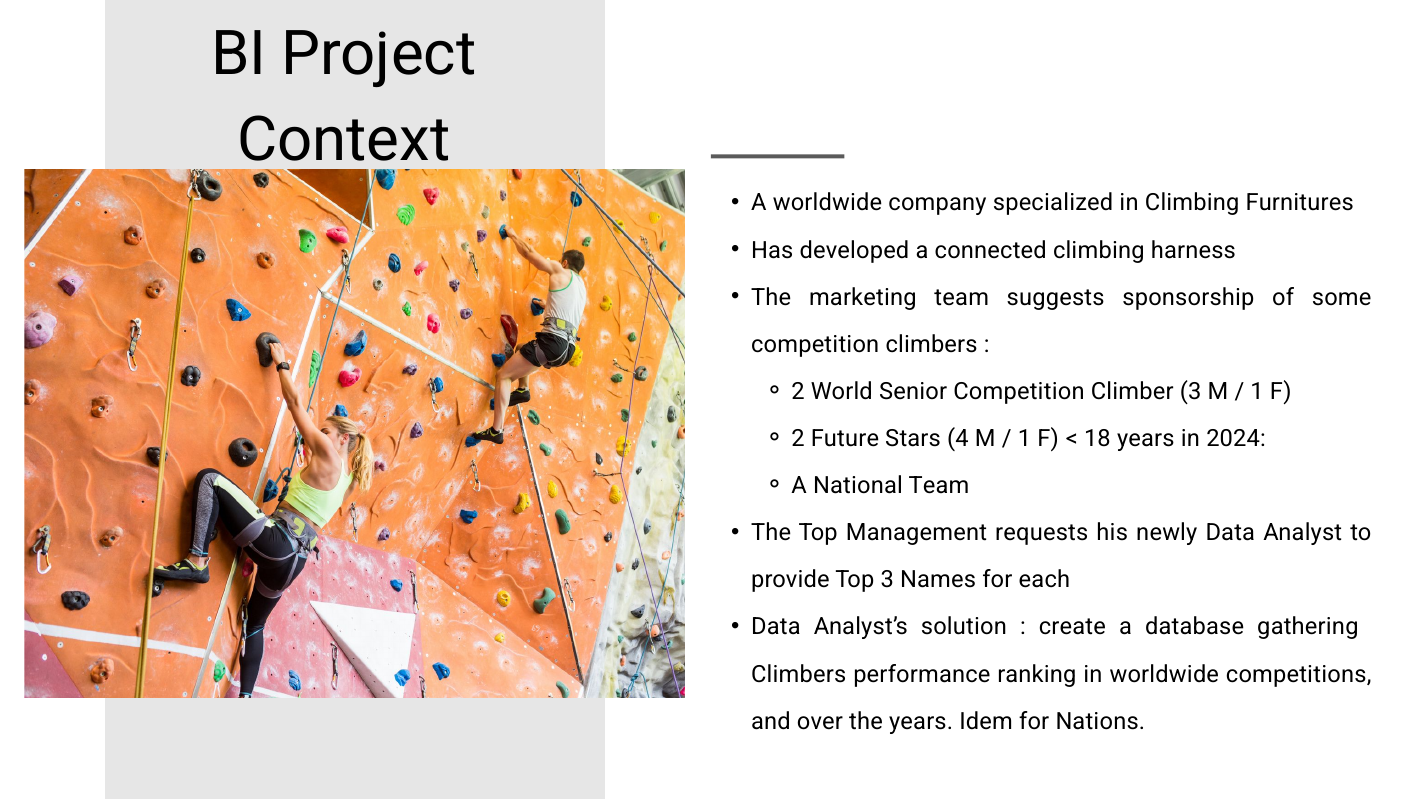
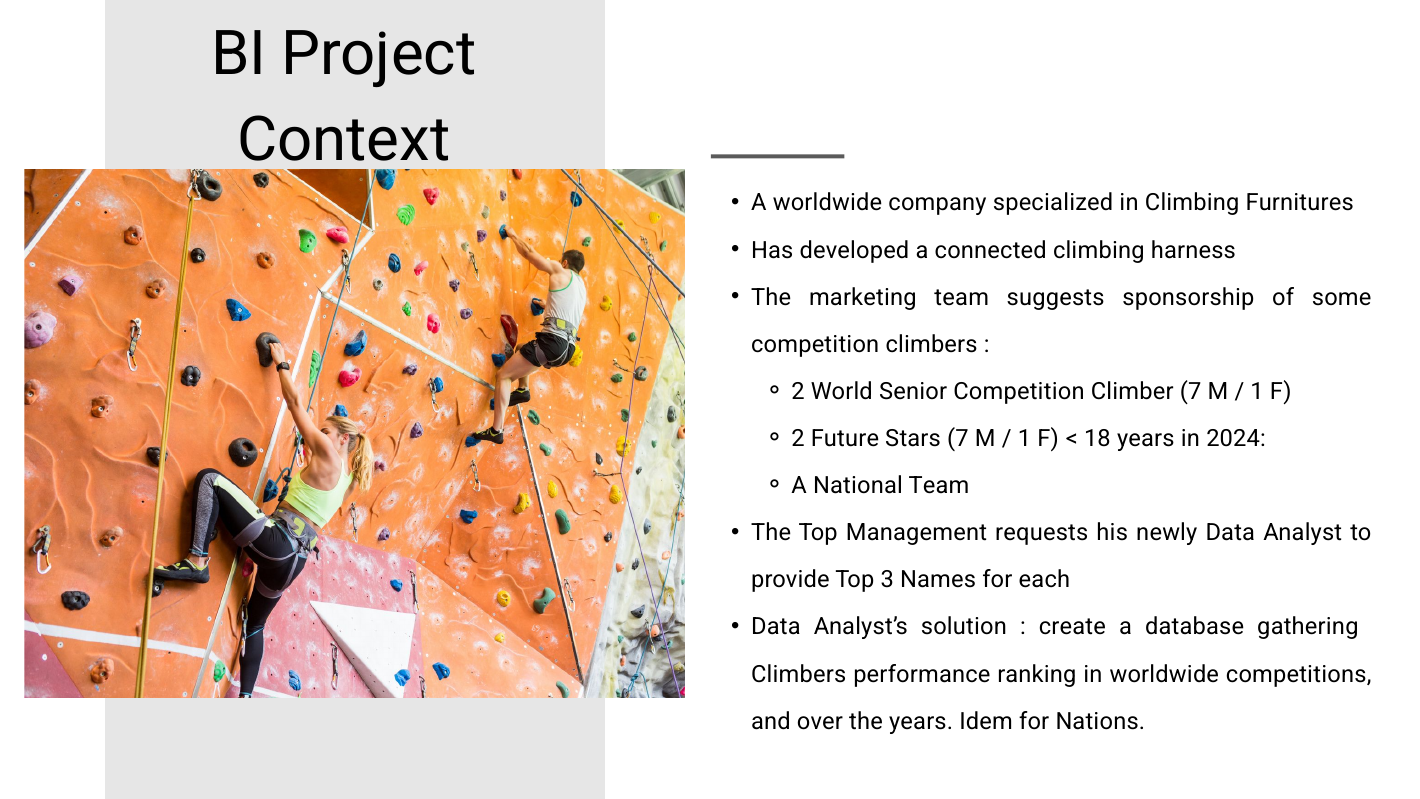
Climber 3: 3 -> 7 (1191, 391)
Stars 4: 4 -> 7 (958, 439)
